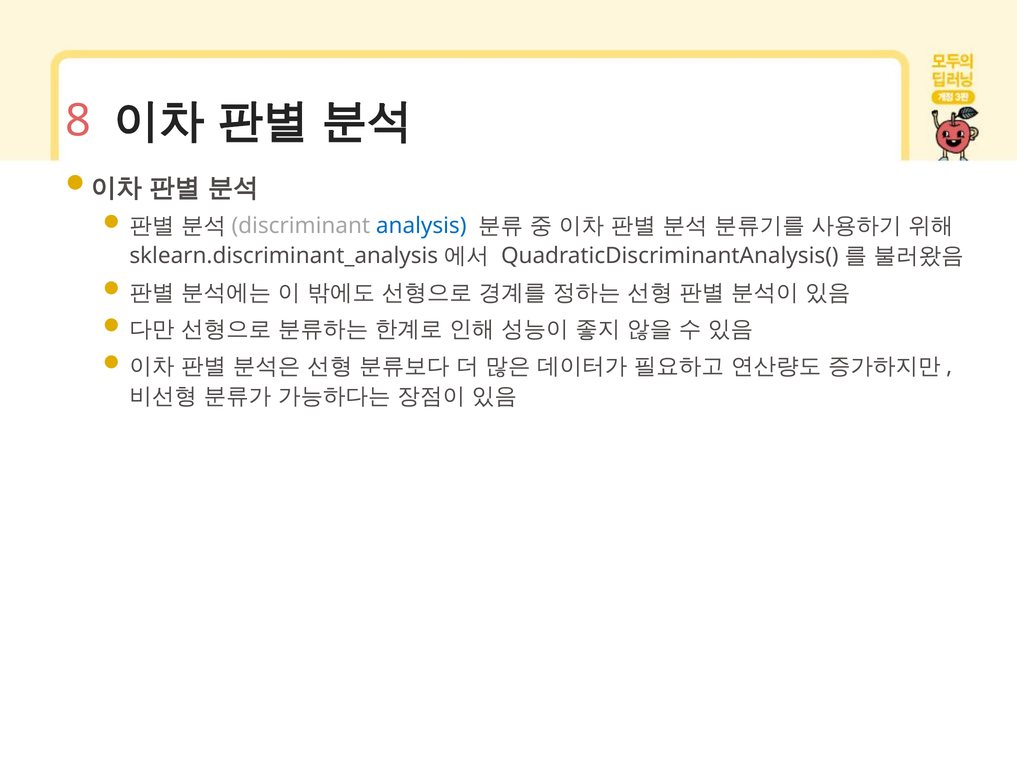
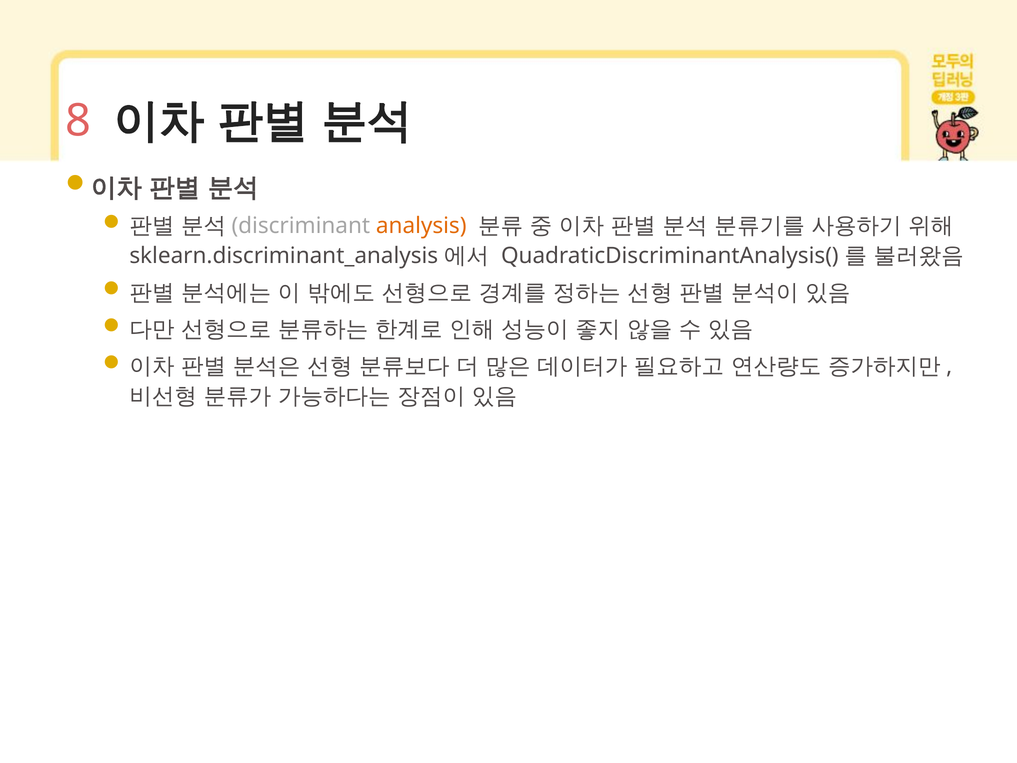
analysis colour: blue -> orange (421, 226)
